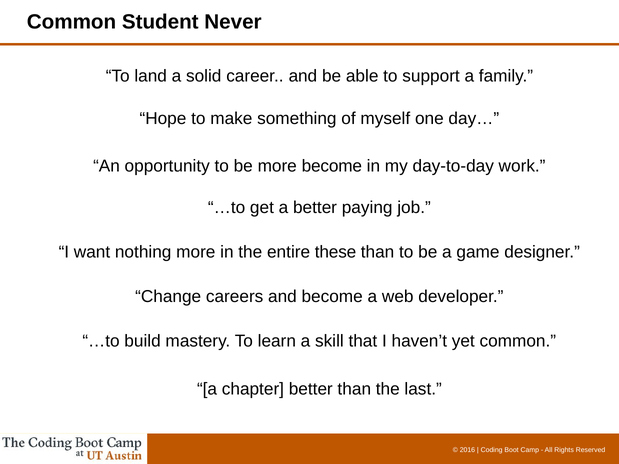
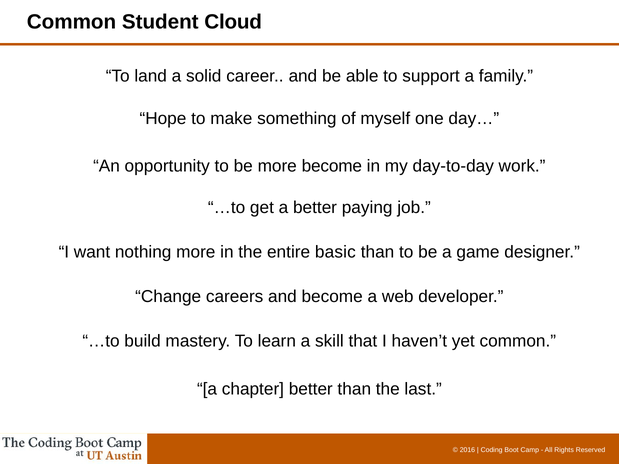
Never: Never -> Cloud (233, 22)
these: these -> basic (335, 252)
